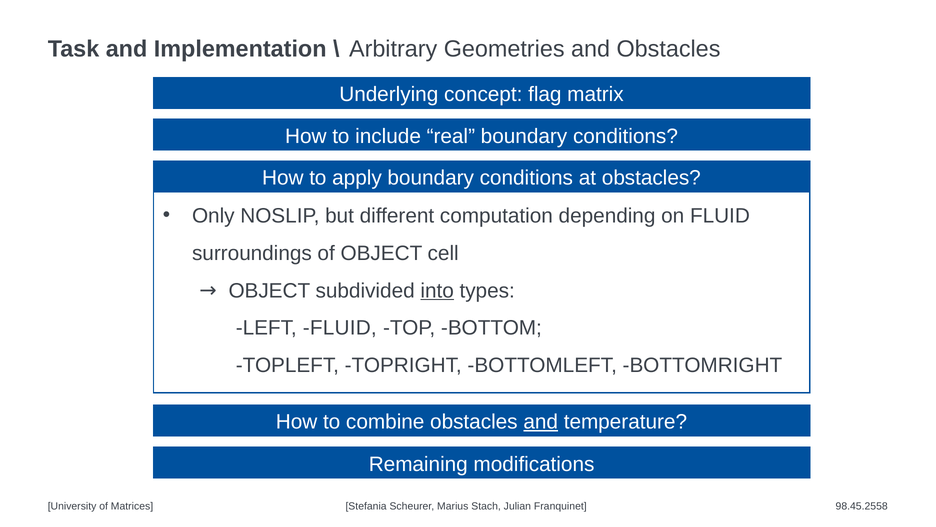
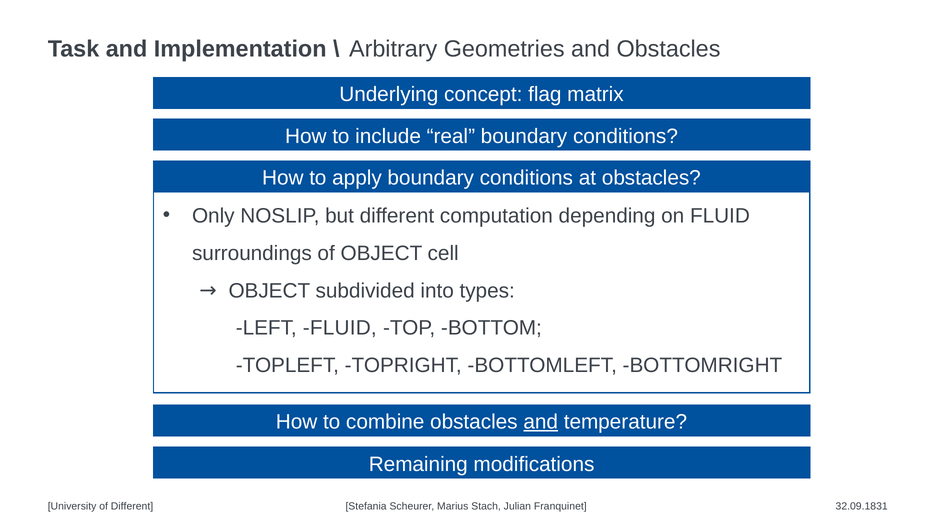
into underline: present -> none (437, 290)
of Matrices: Matrices -> Different (132, 506)
98.45.2558: 98.45.2558 -> 32.09.1831 (862, 506)
